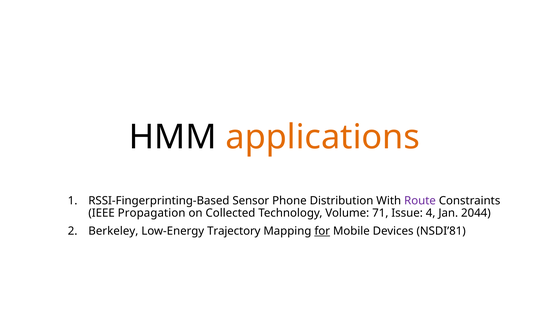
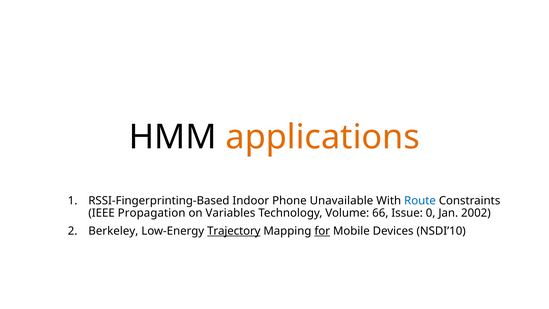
Sensor: Sensor -> Indoor (251, 201)
Distribution: Distribution -> Unavailable (341, 201)
Route colour: purple -> blue (420, 201)
Collected: Collected -> Variables (230, 213)
71: 71 -> 66 (380, 213)
4: 4 -> 0 (431, 213)
2044: 2044 -> 2002 (476, 213)
Trajectory underline: none -> present (234, 231)
NSDI’81: NSDI’81 -> NSDI’10 (441, 231)
